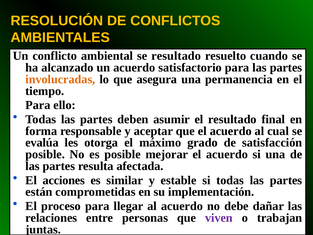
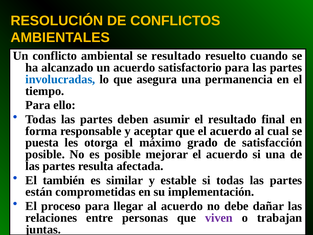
involucradas colour: orange -> blue (60, 79)
evalúa: evalúa -> puesta (42, 143)
acciones: acciones -> también (64, 180)
